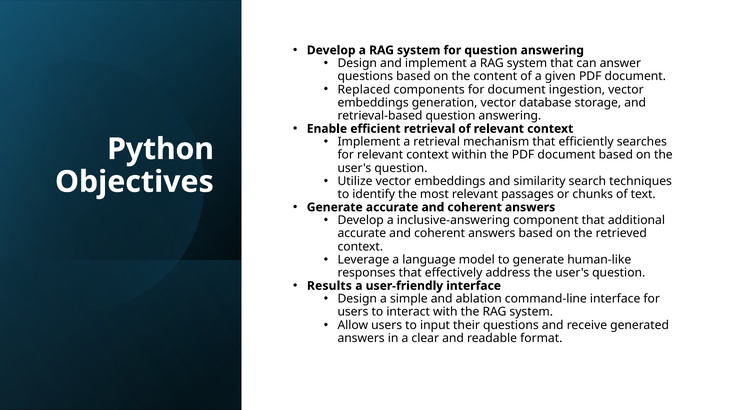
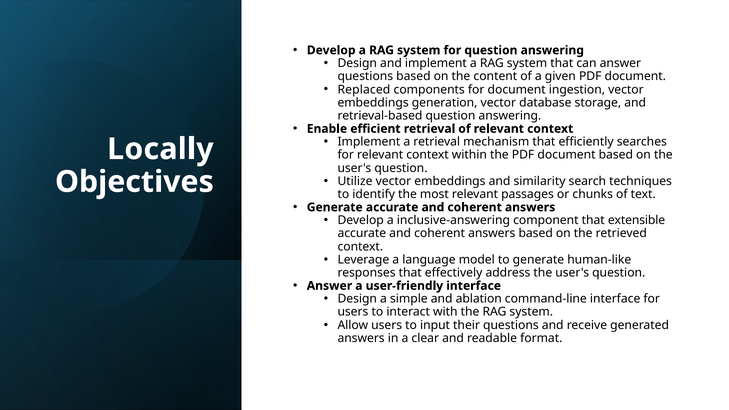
Python: Python -> Locally (160, 149)
additional: additional -> extensible (637, 220)
Results: Results -> Answer (329, 286)
